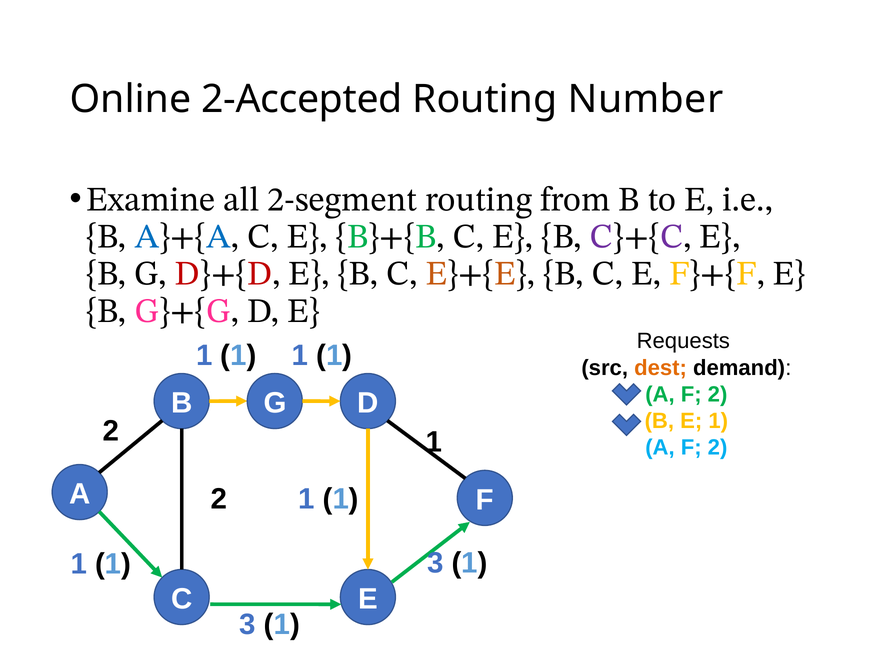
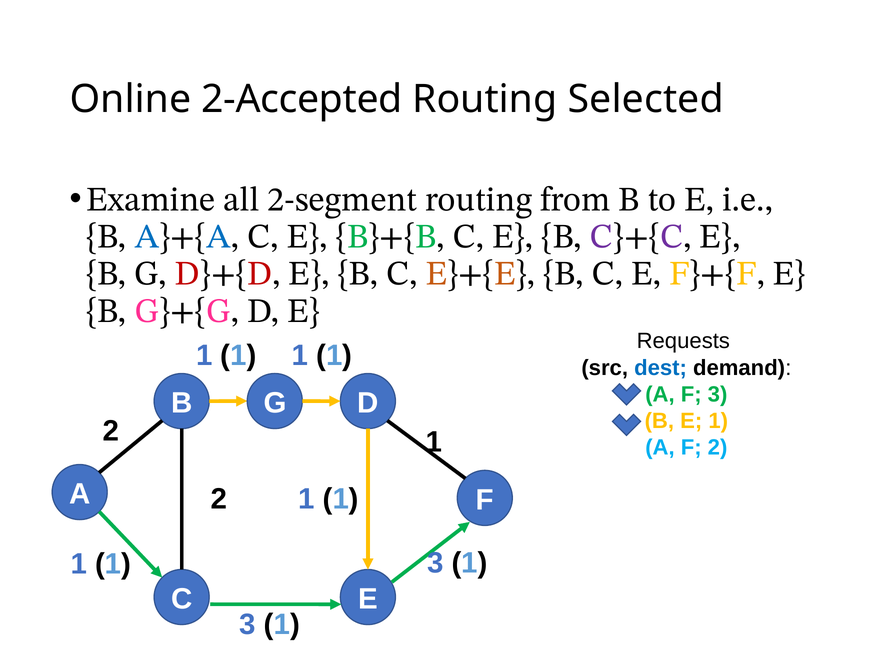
Number: Number -> Selected (646, 99)
dest colour: orange -> blue (661, 368)
2: 2 -> 3 (718, 394)
